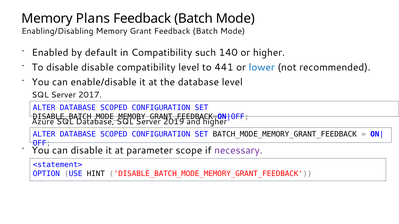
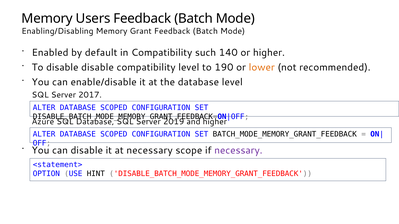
Plans: Plans -> Users (93, 18)
441: 441 -> 190 (224, 68)
lower colour: blue -> orange (262, 68)
at parameter: parameter -> necessary (150, 151)
